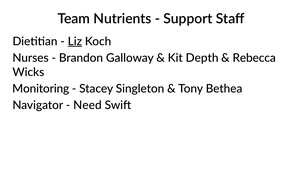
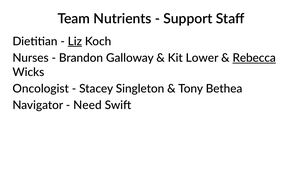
Depth: Depth -> Lower (202, 58)
Rebecca underline: none -> present (254, 58)
Monitoring: Monitoring -> Oncologist (41, 88)
